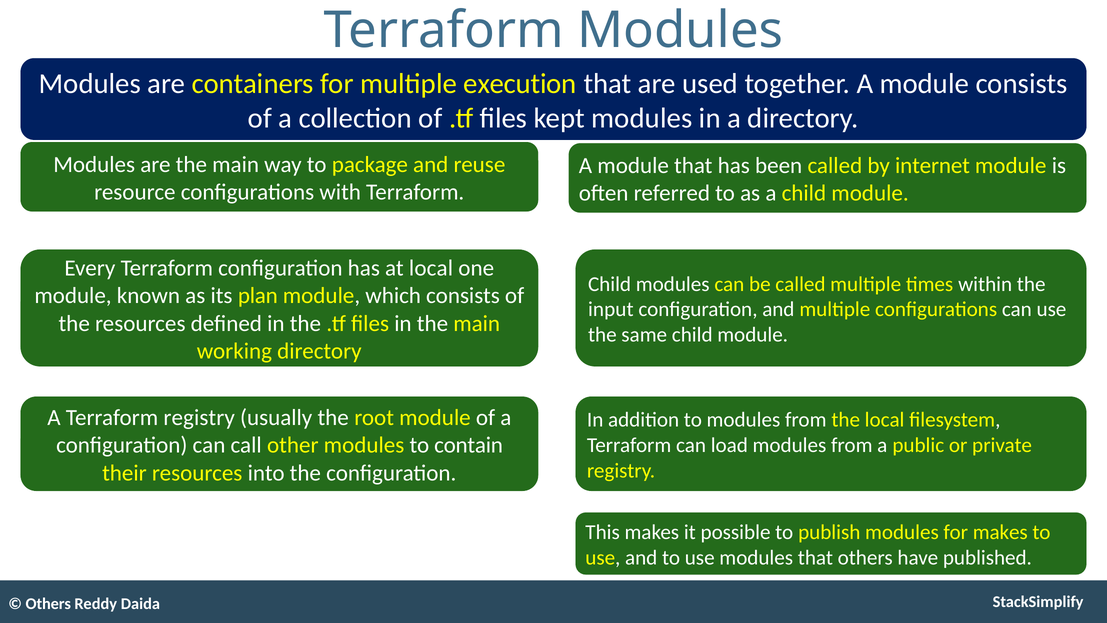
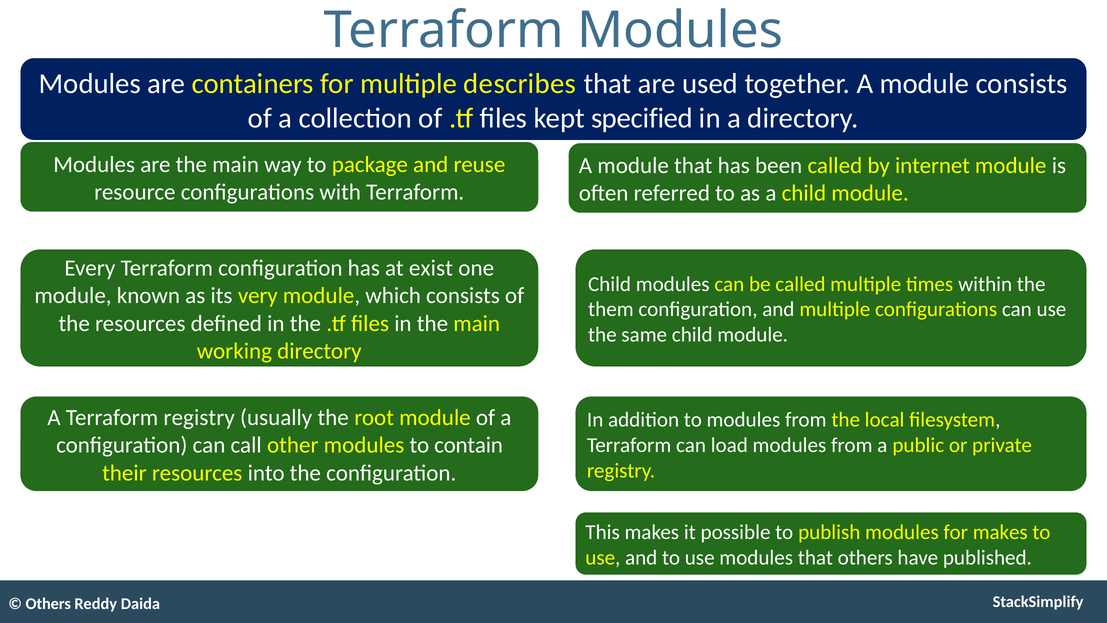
execution: execution -> describes (520, 84)
kept modules: modules -> specified (642, 118)
at local: local -> exist (431, 268)
plan: plan -> very (258, 296)
input: input -> them (611, 309)
